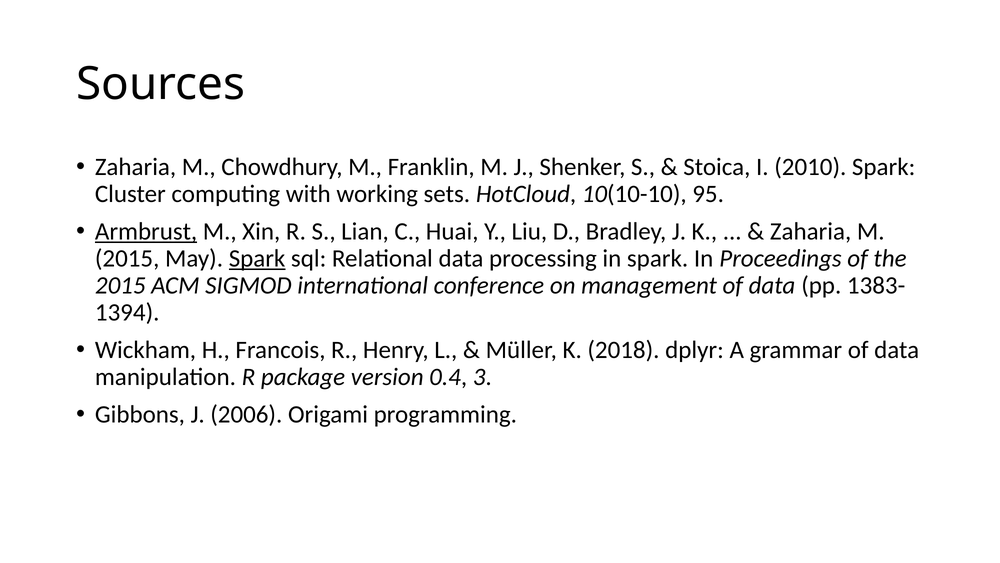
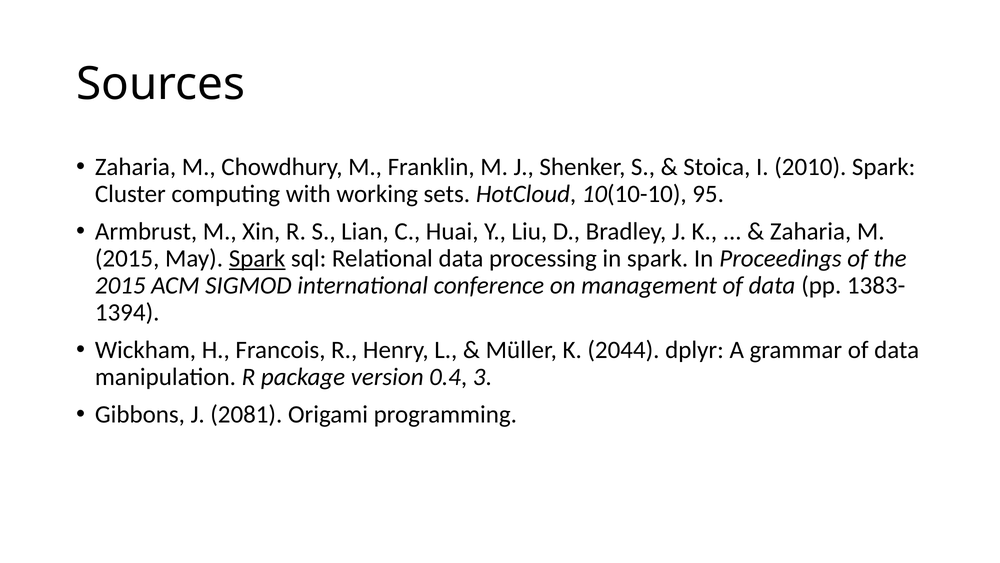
Armbrust underline: present -> none (146, 231)
2018: 2018 -> 2044 (623, 350)
2006: 2006 -> 2081 (246, 414)
